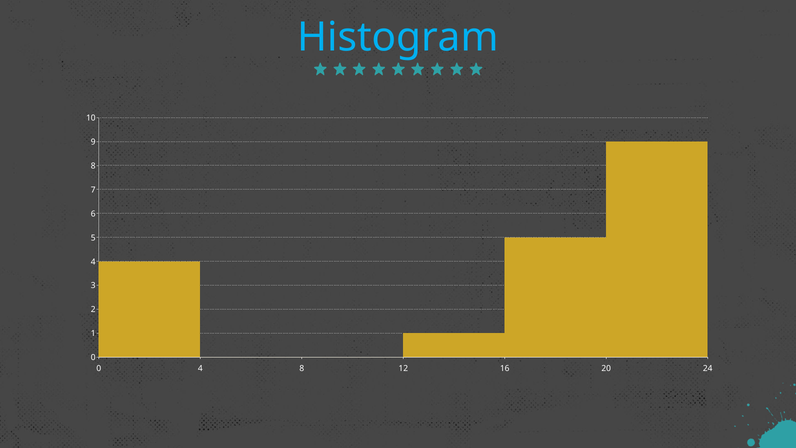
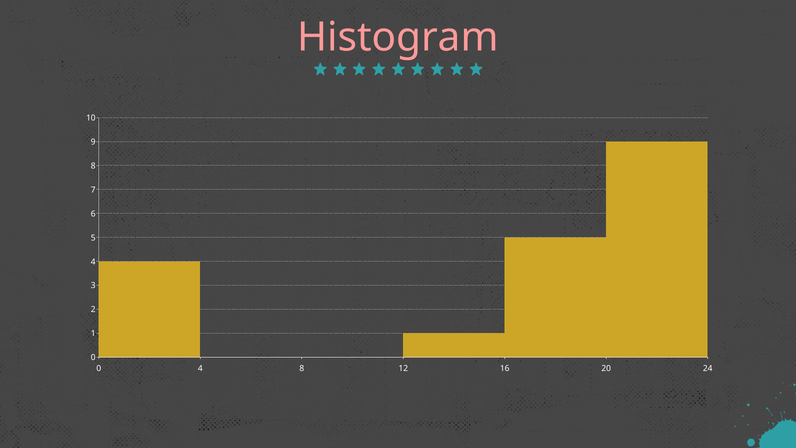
Histogram colour: light blue -> pink (398, 37)
